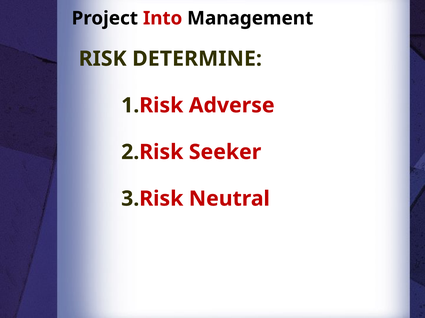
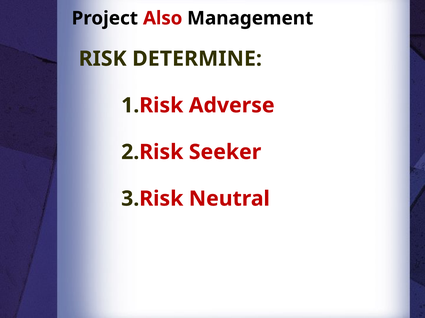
Into: Into -> Also (163, 18)
